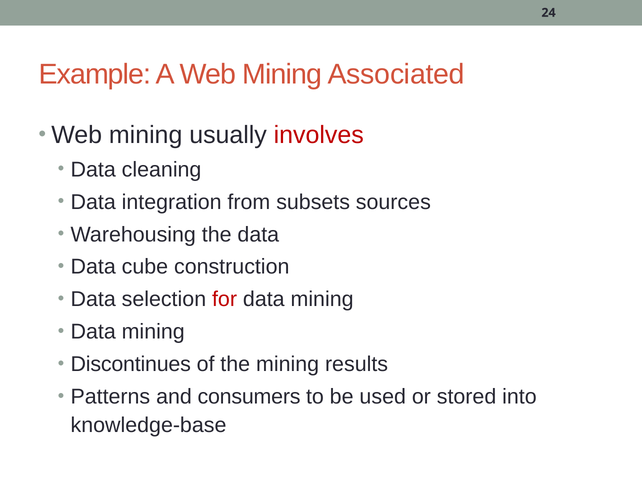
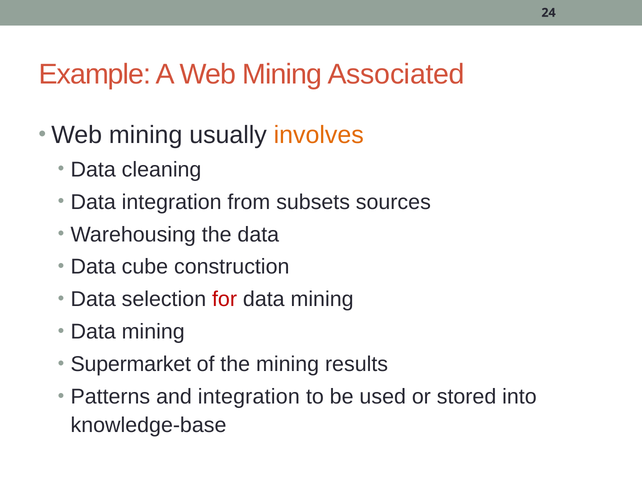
involves colour: red -> orange (319, 135)
Discontinues: Discontinues -> Supermarket (131, 365)
and consumers: consumers -> integration (249, 397)
